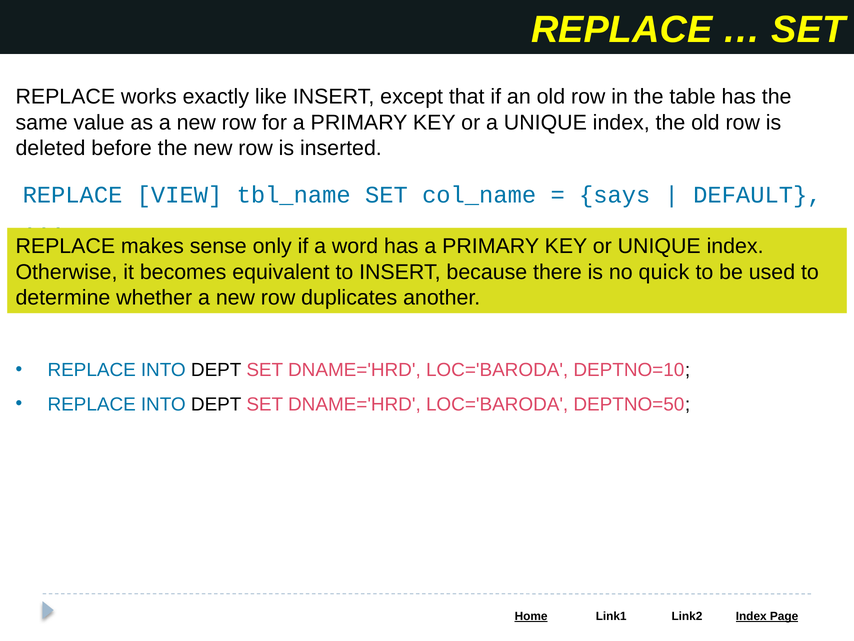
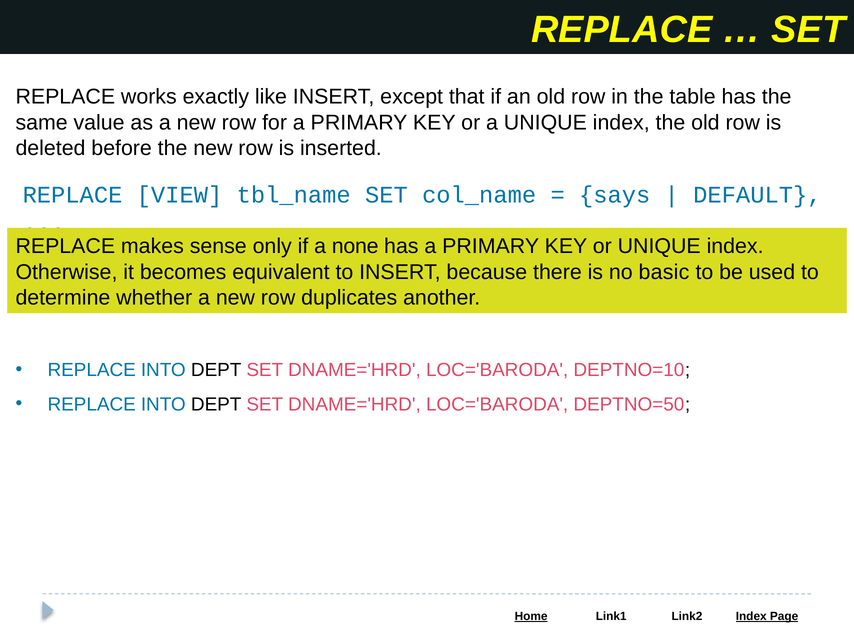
word: word -> none (355, 246)
quick: quick -> basic (664, 272)
